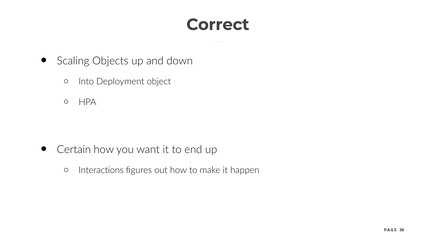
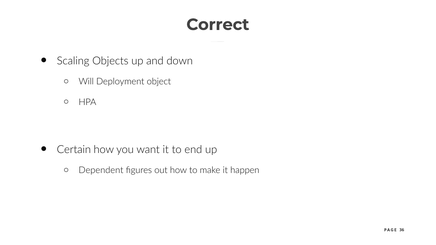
Into: Into -> Will (86, 82)
Interactions: Interactions -> Dependent (101, 171)
